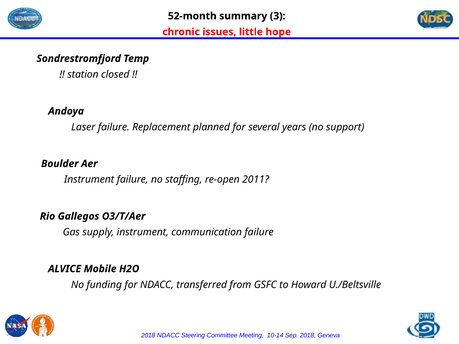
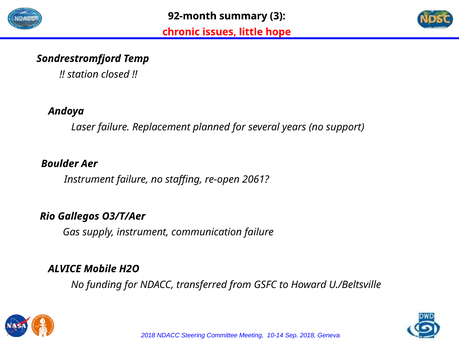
52-month: 52-month -> 92-month (192, 16)
2011: 2011 -> 2061 (256, 180)
